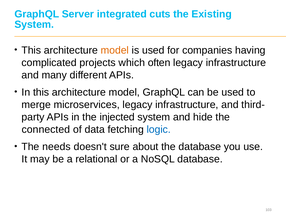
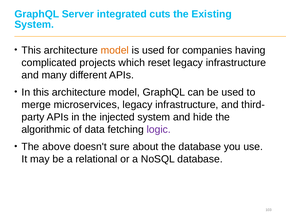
often: often -> reset (159, 62)
connected: connected -> algorithmic (46, 129)
logic colour: blue -> purple (159, 129)
needs: needs -> above (56, 146)
